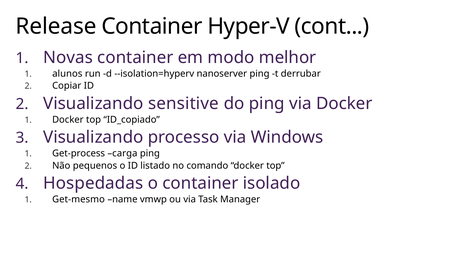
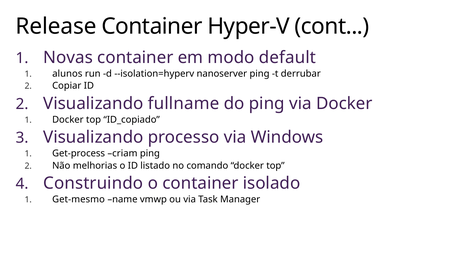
melhor: melhor -> default (287, 58)
sensitive: sensitive -> fullname (184, 103)
carga: carga -> criam (122, 153)
pequenos: pequenos -> melhorias (95, 166)
Hospedadas: Hospedadas -> Construindo (93, 183)
